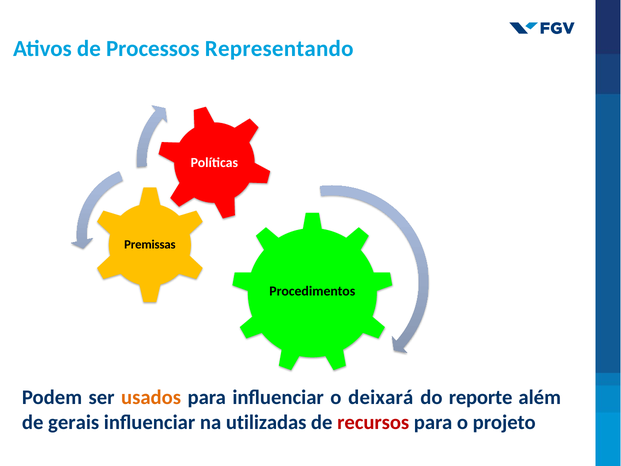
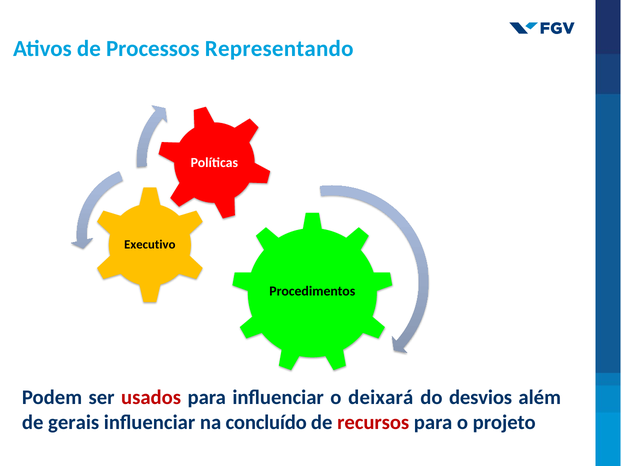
Premissas: Premissas -> Executivo (150, 245)
usados colour: orange -> red (151, 397)
reporte: reporte -> desvios (481, 397)
utilizadas: utilizadas -> concluído (266, 422)
